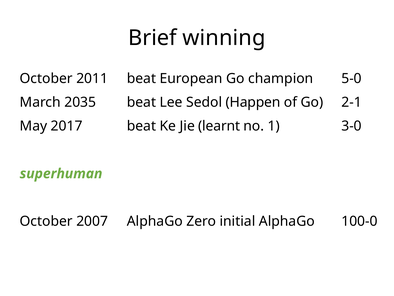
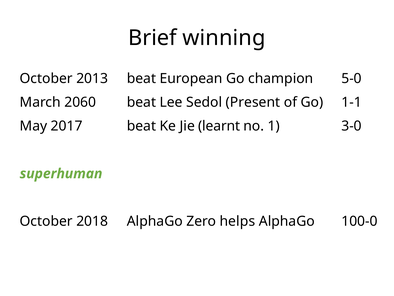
2011: 2011 -> 2013 (92, 78)
2035: 2035 -> 2060 (80, 102)
Happen: Happen -> Present (253, 102)
2-1: 2-1 -> 1-1 (352, 102)
2007: 2007 -> 2018 (92, 221)
initial: initial -> helps (237, 221)
